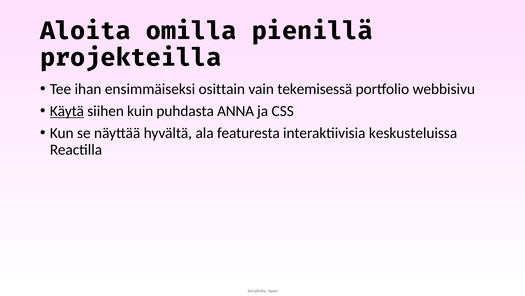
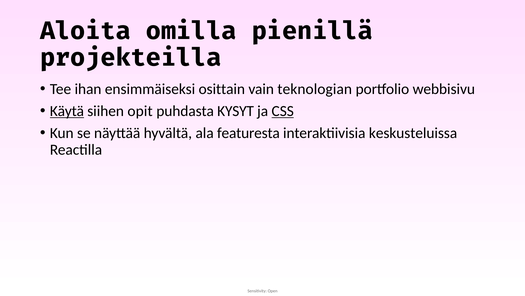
tekemisessä: tekemisessä -> teknologian (315, 89)
kuin: kuin -> opit (140, 111)
ANNA: ANNA -> KYSYT (236, 111)
CSS underline: none -> present (283, 111)
